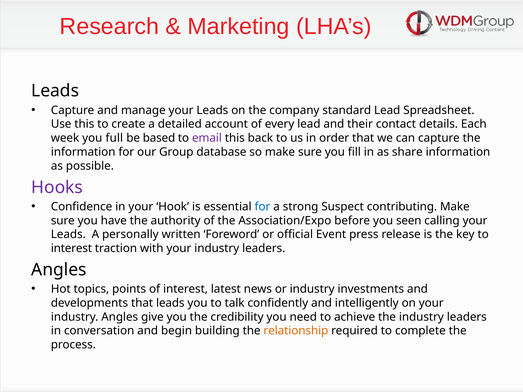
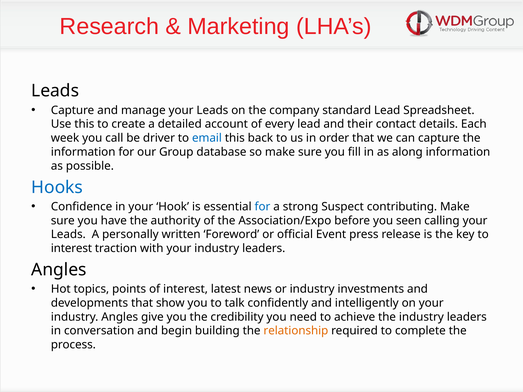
full: full -> call (114, 138)
based: based -> driver (159, 138)
email colour: purple -> blue (207, 138)
share: share -> along (407, 152)
Hooks colour: purple -> blue (57, 187)
that leads: leads -> show (170, 303)
